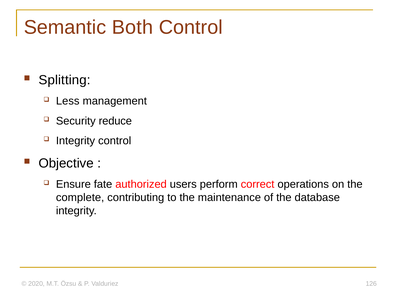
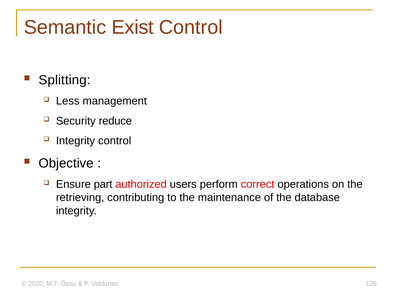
Both: Both -> Exist (133, 27)
fate: fate -> part (103, 184)
complete: complete -> retrieving (80, 197)
